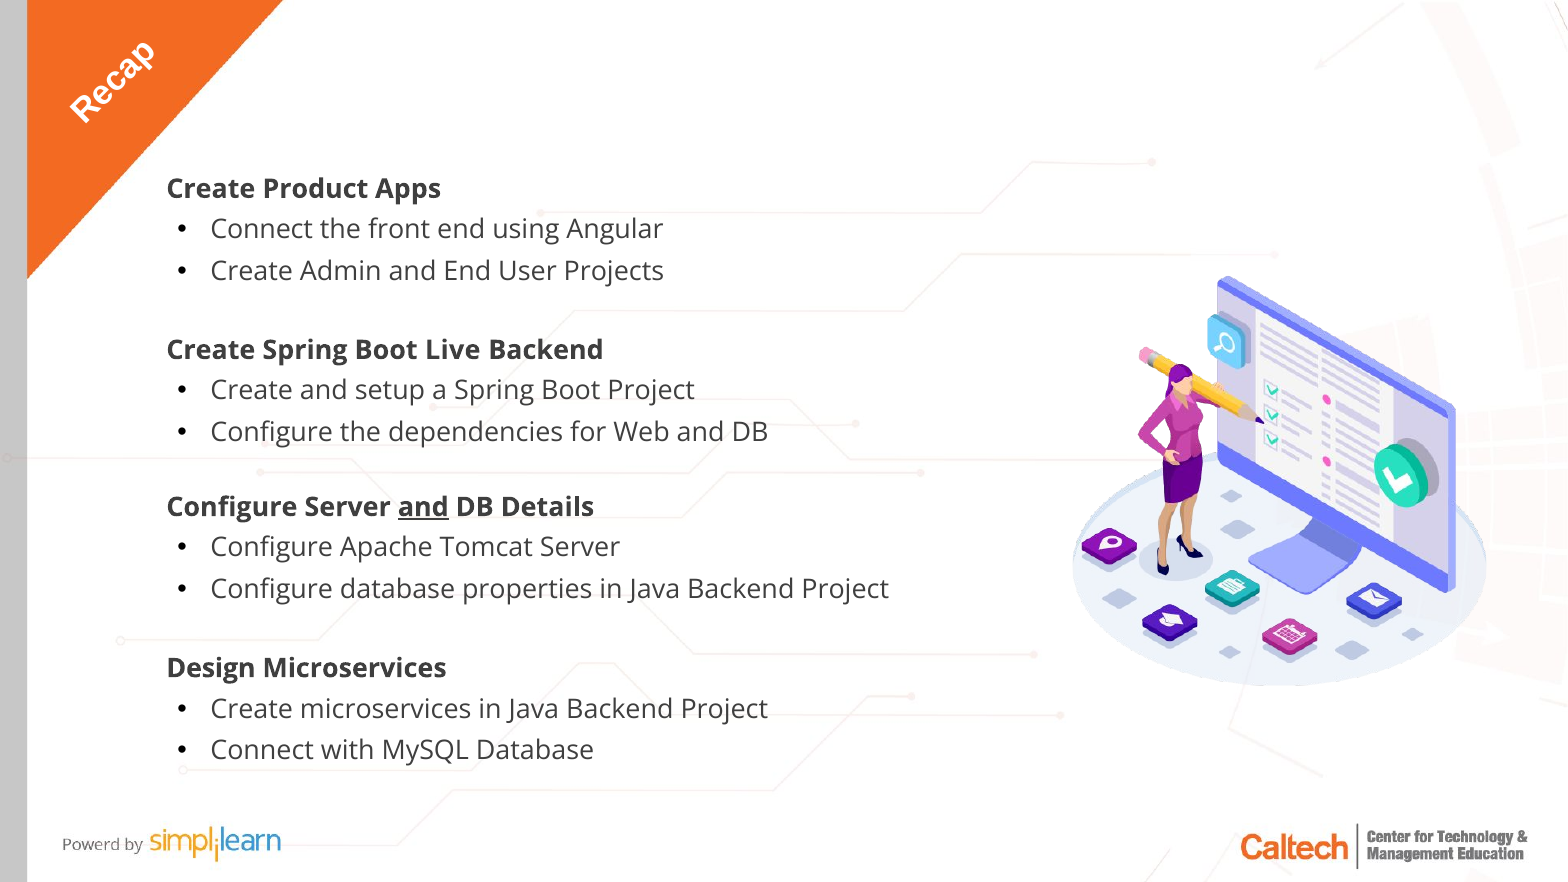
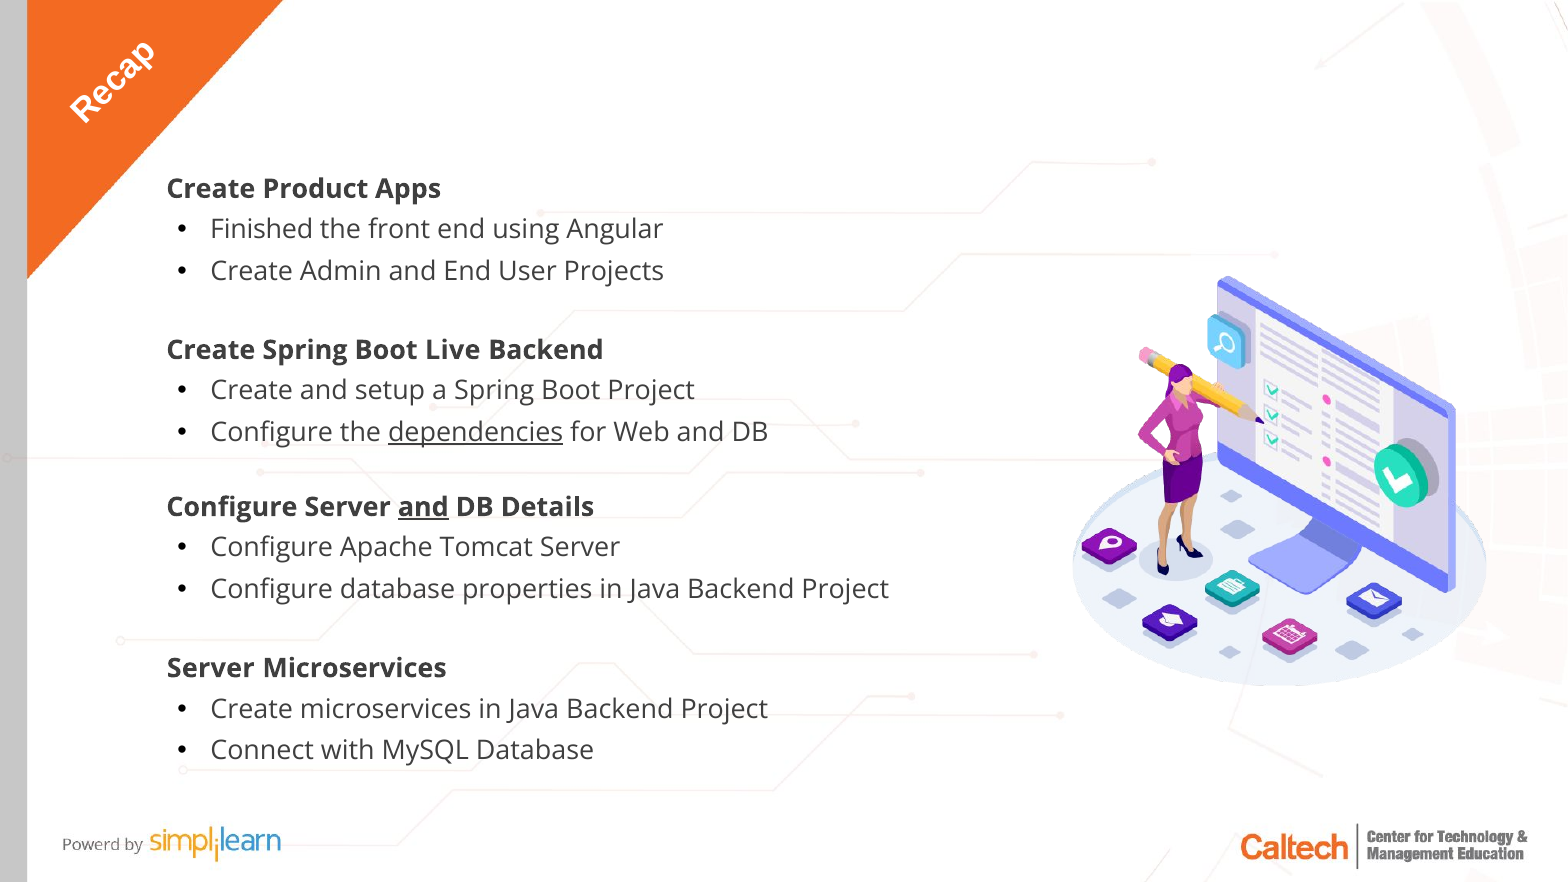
Connect: Connect -> Finished (262, 230)
dependencies underline: none -> present (476, 432)
Design: Design -> Server (211, 668)
